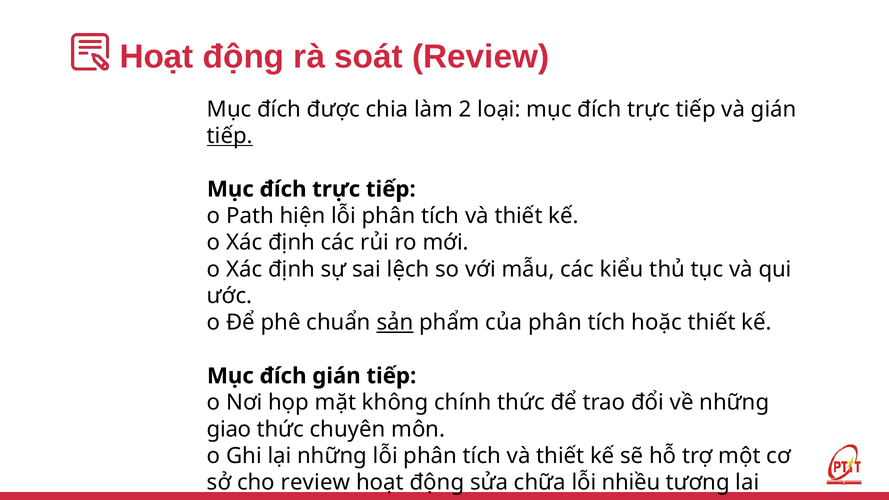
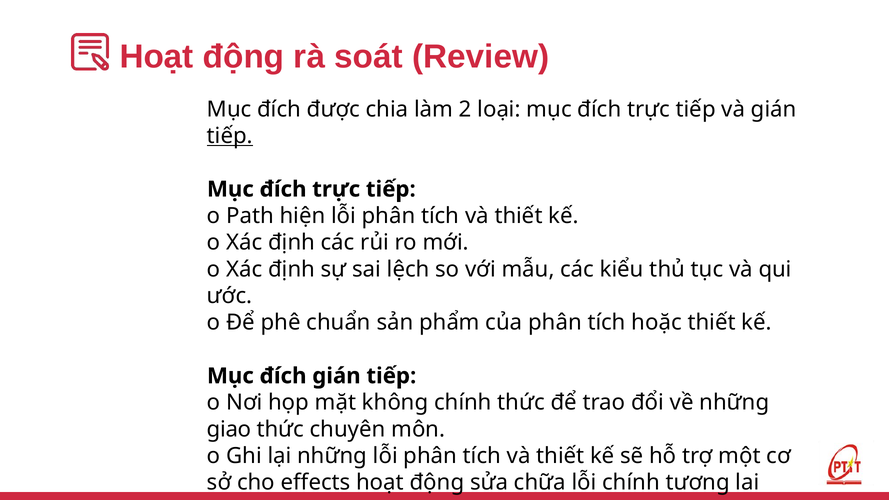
sản underline: present -> none (395, 323)
cho review: review -> effects (316, 483)
lỗi nhiều: nhiều -> chính (631, 483)
